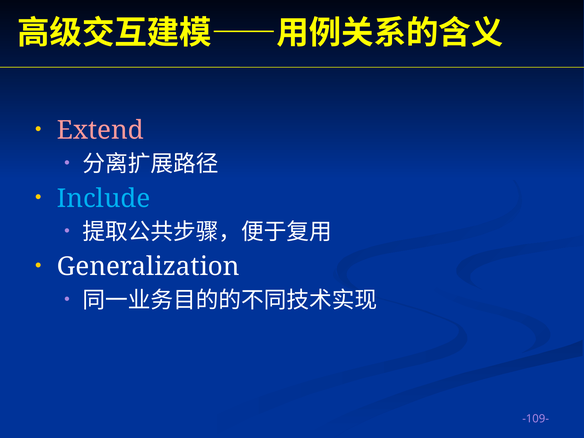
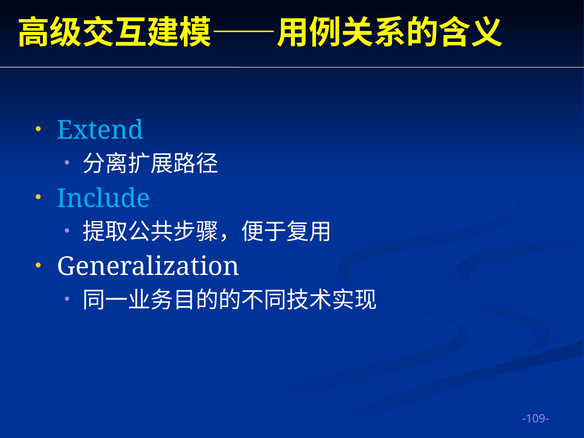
Extend colour: pink -> light blue (100, 130)
